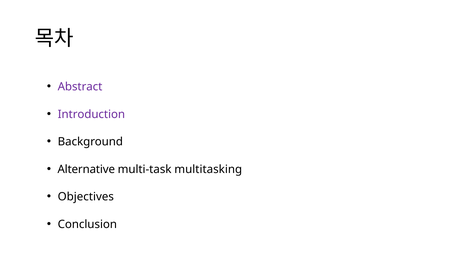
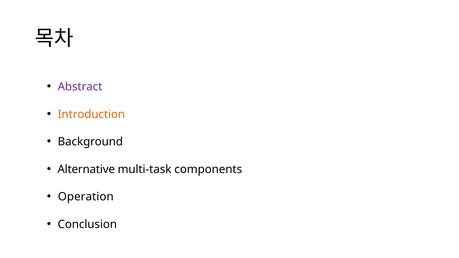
Introduction colour: purple -> orange (91, 114)
multitasking: multitasking -> components (208, 169)
Objectives: Objectives -> Operation (86, 197)
